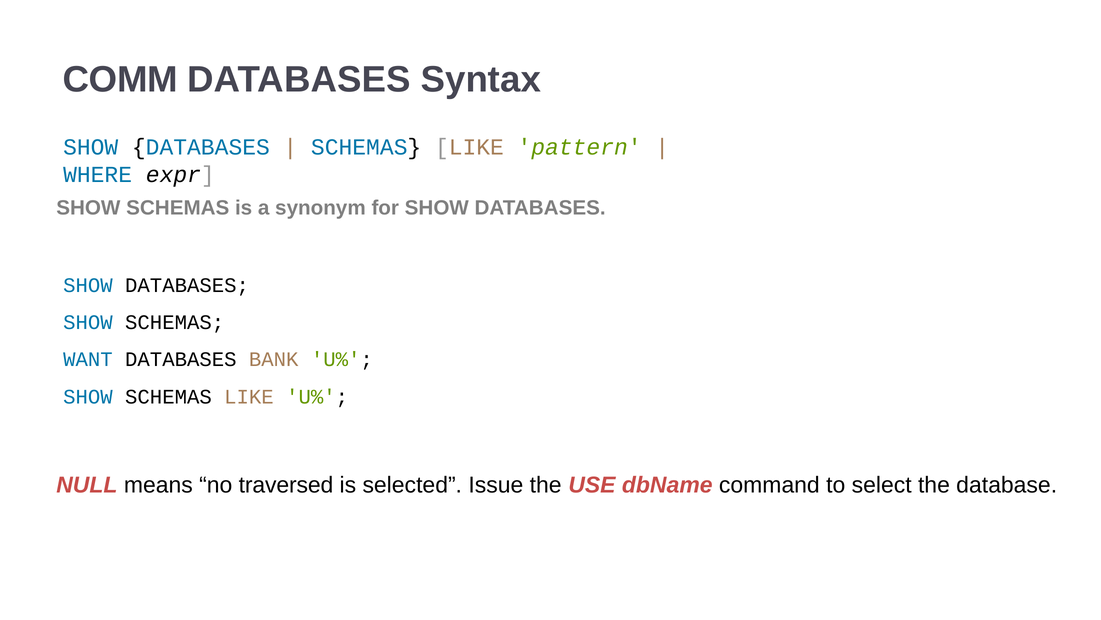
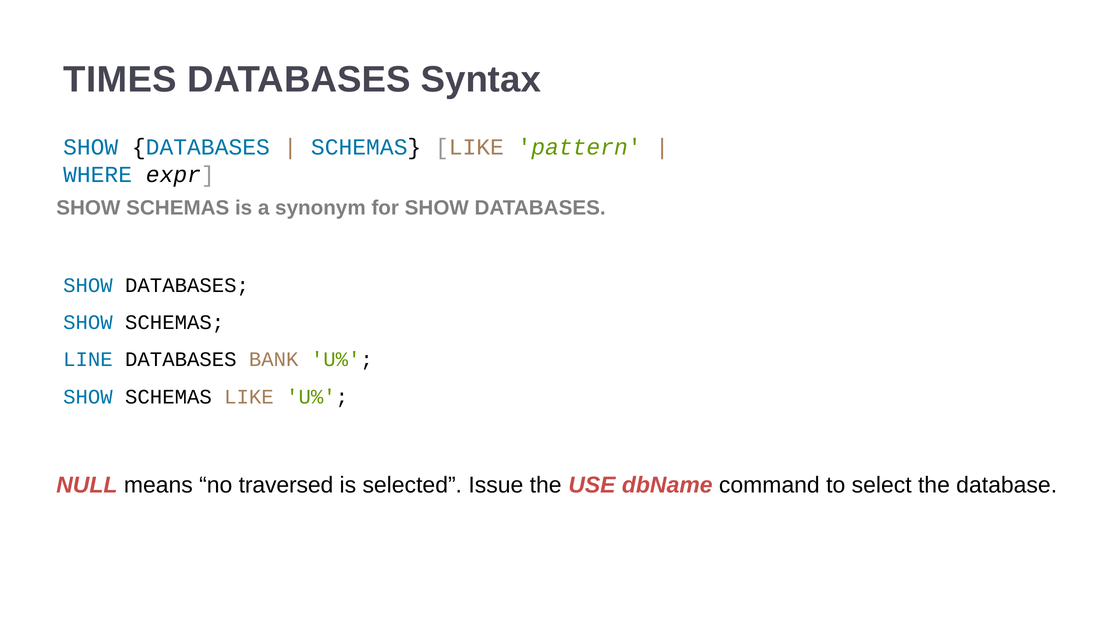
COMM: COMM -> TIMES (120, 80)
WANT: WANT -> LINE (88, 359)
